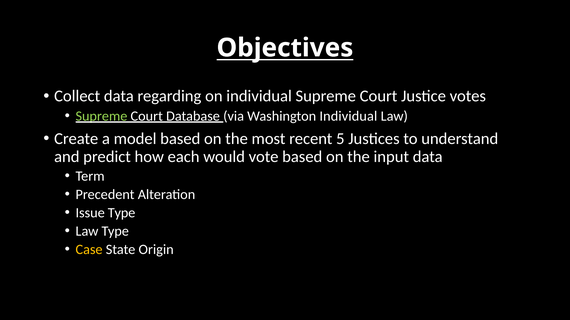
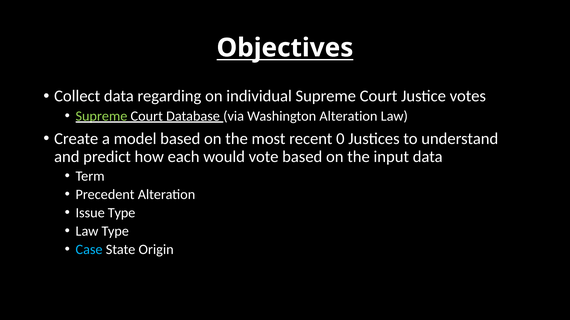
Washington Individual: Individual -> Alteration (348, 116)
5: 5 -> 0 (340, 139)
Case colour: yellow -> light blue (89, 250)
